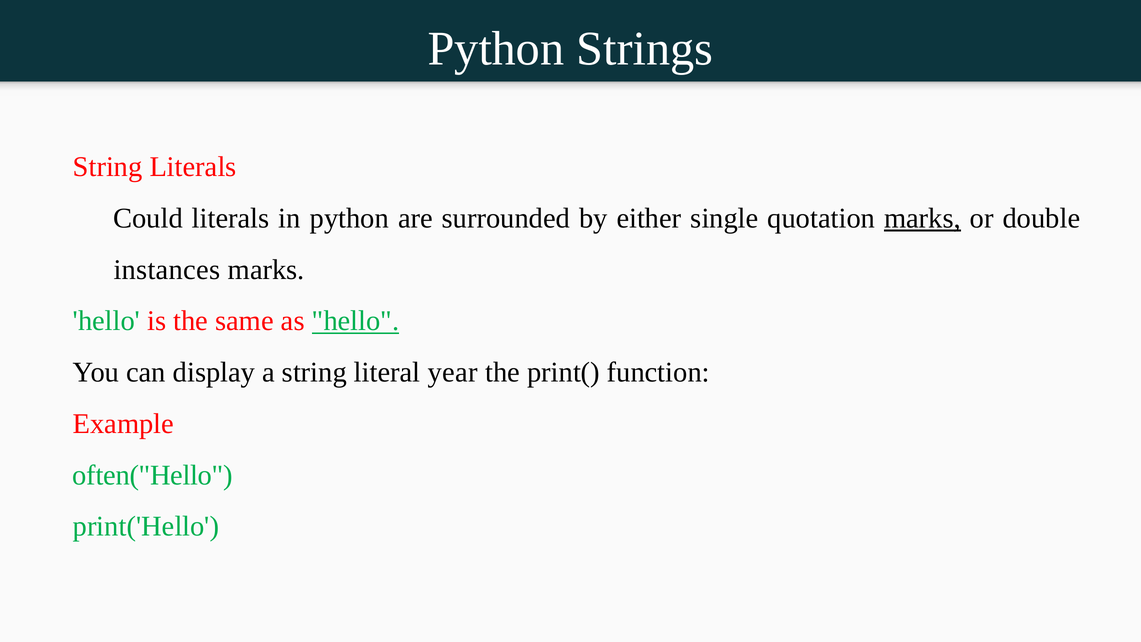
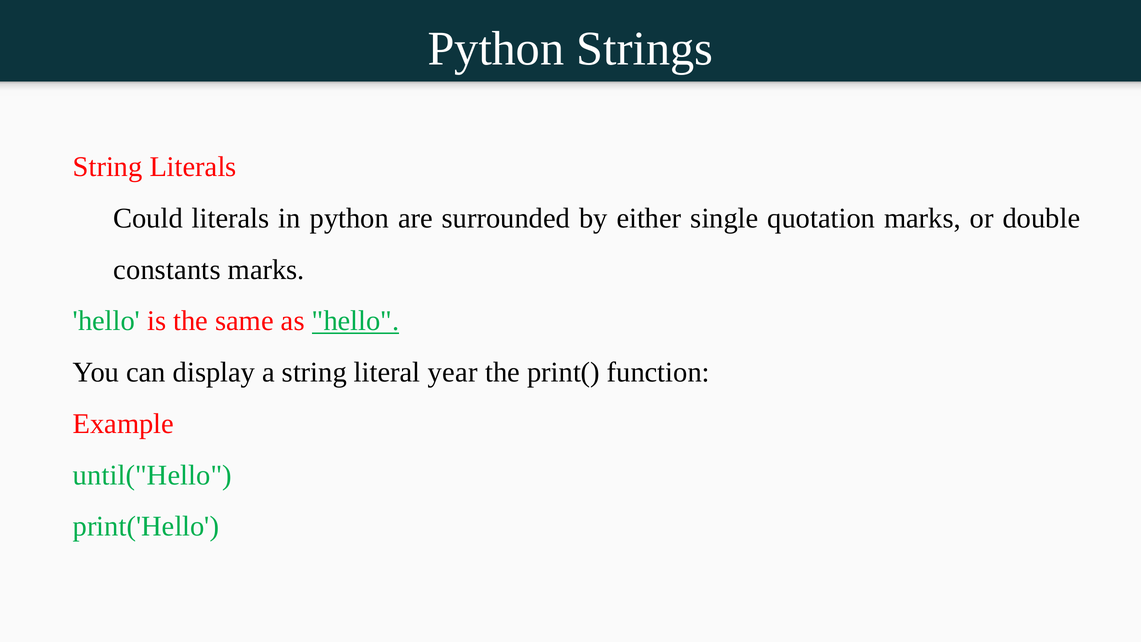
marks underline: present -> none (922, 218)
instances: instances -> constants (167, 270)
often("Hello: often("Hello -> until("Hello (152, 475)
